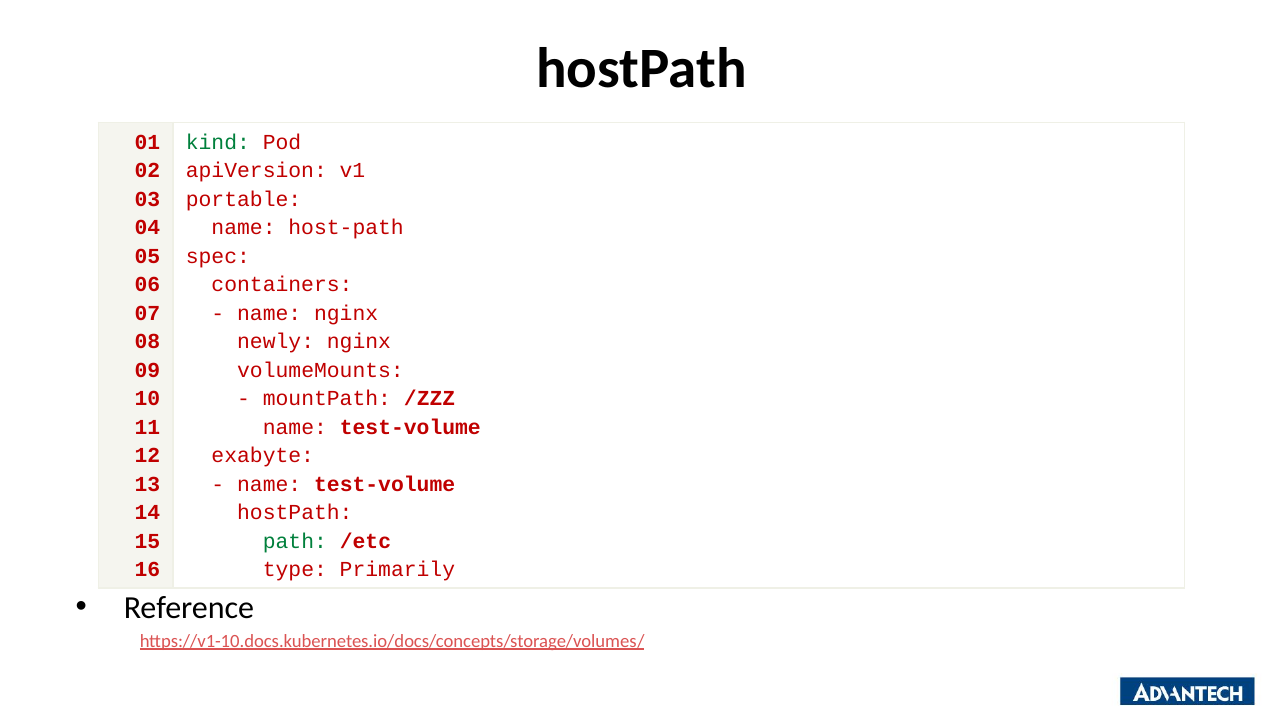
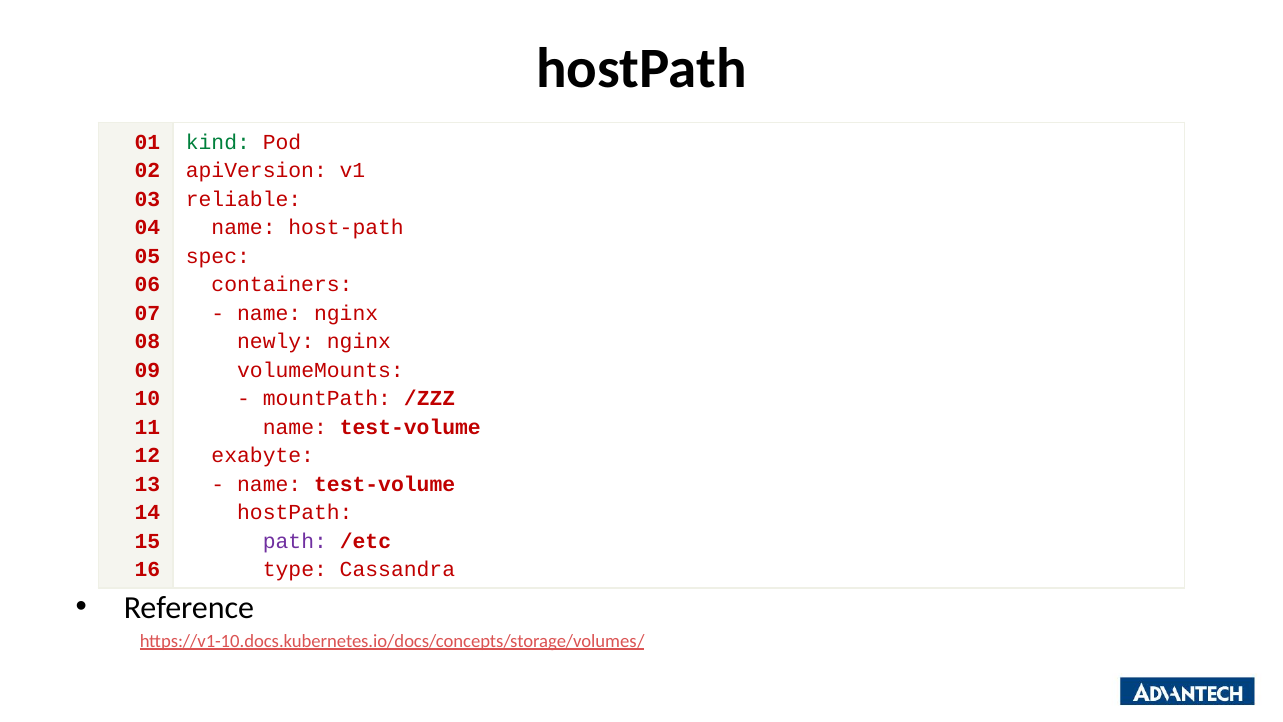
portable: portable -> reliable (244, 199)
path colour: green -> purple (295, 541)
Primarily: Primarily -> Cassandra (397, 570)
